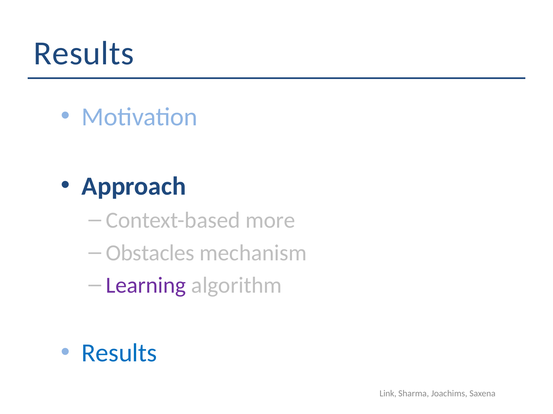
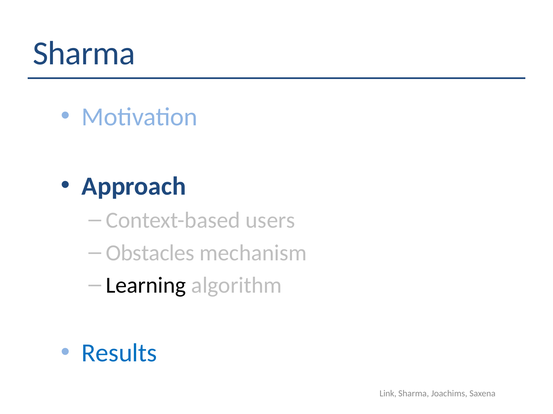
Results: Results -> Sharma (84, 54)
more: more -> users (270, 221)
Learning colour: purple -> black (146, 286)
